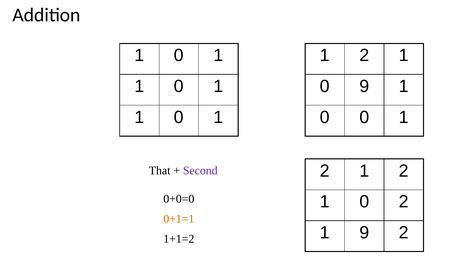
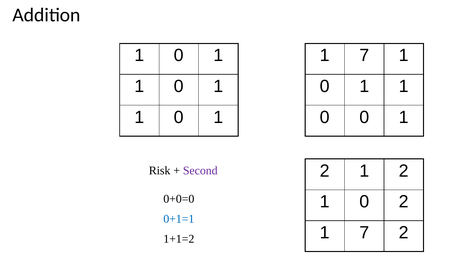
2: 2 -> 7 (364, 55)
9: 9 -> 1 (364, 86)
That: That -> Risk (160, 170)
0+1=1 colour: orange -> blue (179, 219)
9: 9 -> 7 (364, 233)
